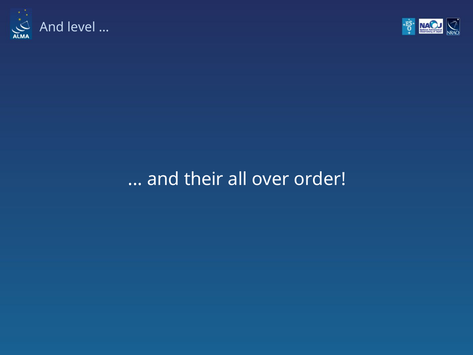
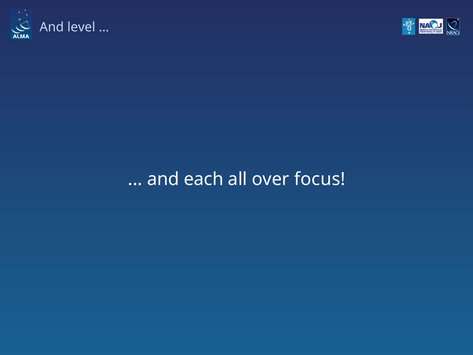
their: their -> each (204, 179)
order: order -> focus (320, 179)
